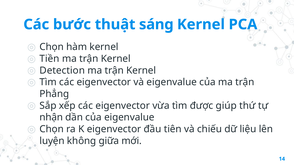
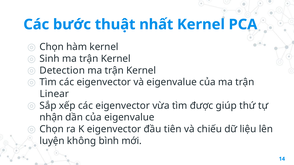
sáng: sáng -> nhất (156, 25)
Tiền: Tiền -> Sinh (50, 59)
Phẳng: Phẳng -> Linear (54, 94)
giữa: giữa -> bình (109, 141)
